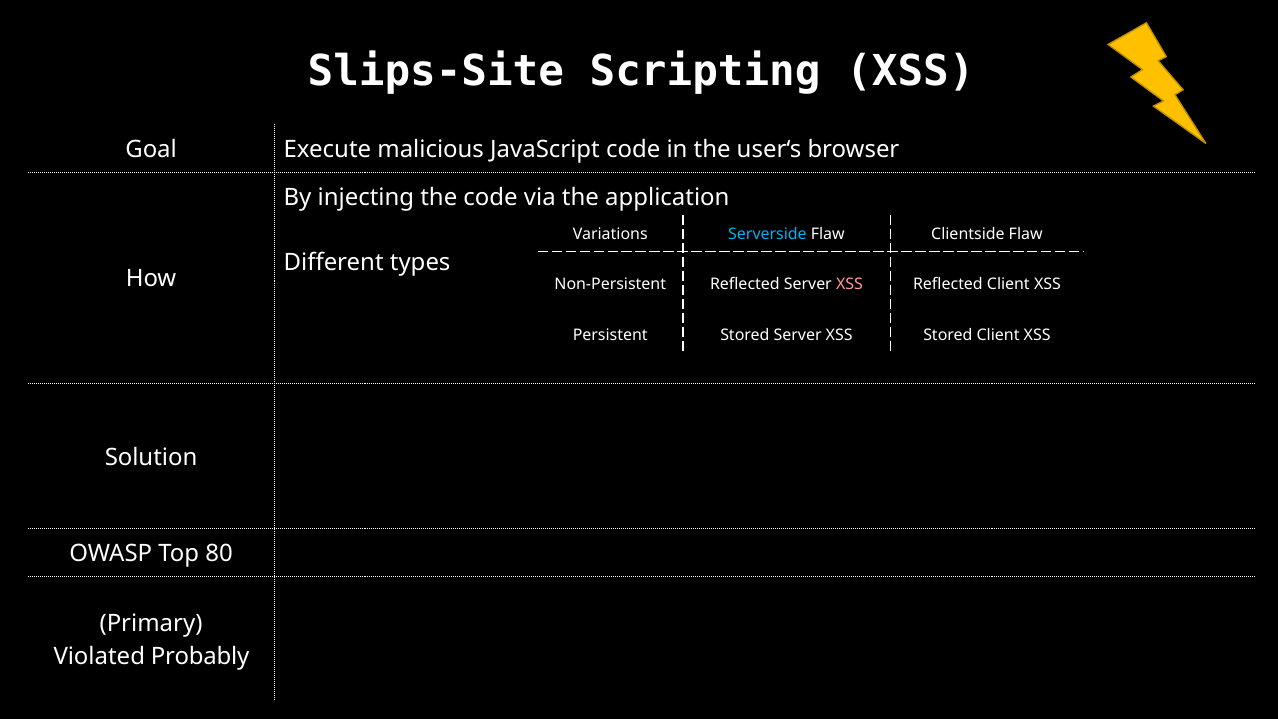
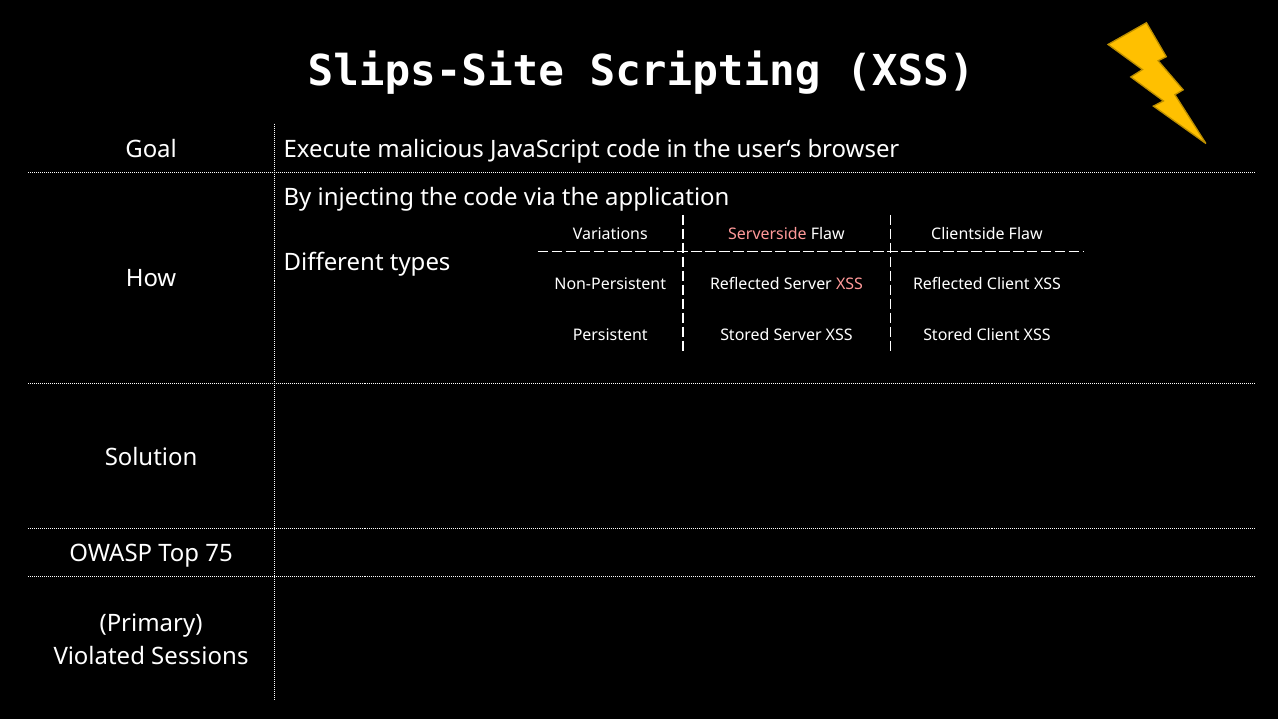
Serverside colour: light blue -> pink (767, 234)
80: 80 -> 75 (219, 554)
Probably: Probably -> Sessions (200, 656)
